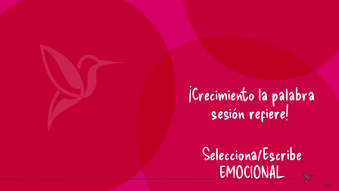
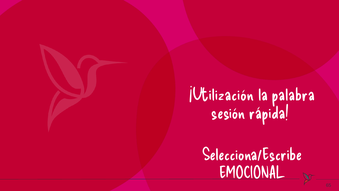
¡Crecimiento: ¡Crecimiento -> ¡Utilización (222, 95)
refiere: refiere -> rápida (269, 113)
